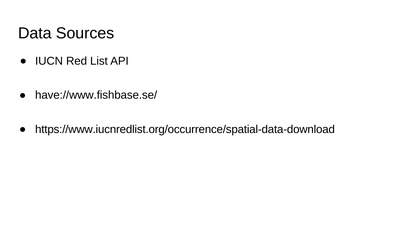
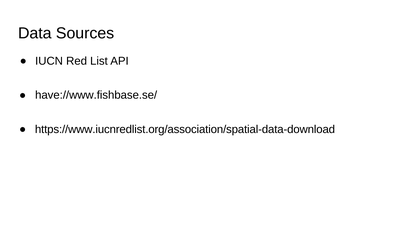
https://www.iucnredlist.org/occurrence/spatial-data-download: https://www.iucnredlist.org/occurrence/spatial-data-download -> https://www.iucnredlist.org/association/spatial-data-download (185, 129)
